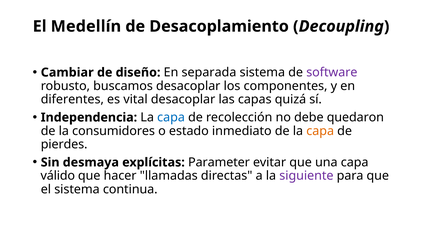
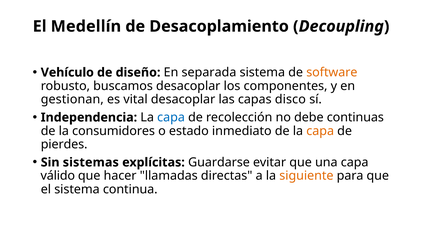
Cambiar: Cambiar -> Vehículo (67, 73)
software colour: purple -> orange (332, 73)
diferentes: diferentes -> gestionan (72, 100)
quizá: quizá -> disco (290, 100)
quedaron: quedaron -> continuas (355, 118)
desmaya: desmaya -> sistemas (91, 163)
Parameter: Parameter -> Guardarse (219, 163)
siguiente colour: purple -> orange (306, 176)
